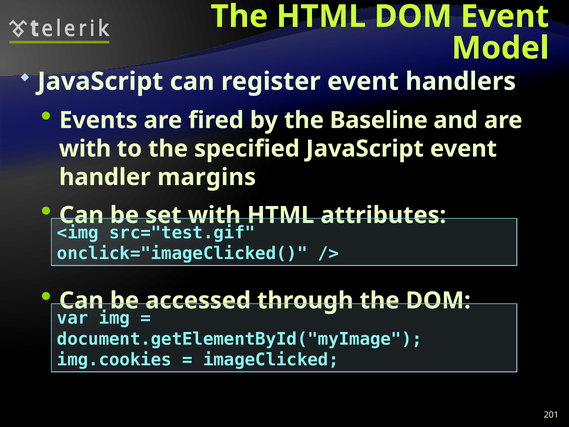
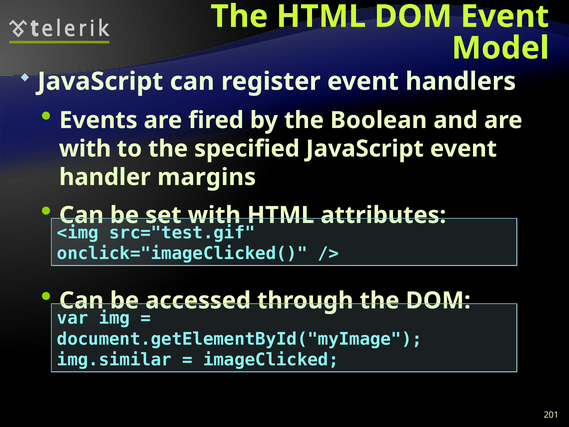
Baseline: Baseline -> Boolean (379, 120)
img.cookies: img.cookies -> img.similar (114, 360)
